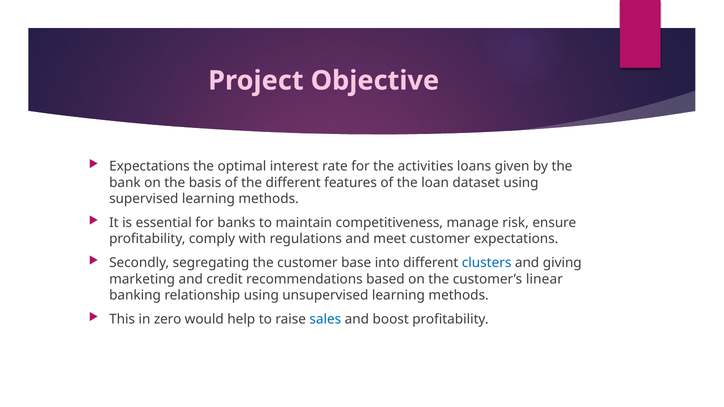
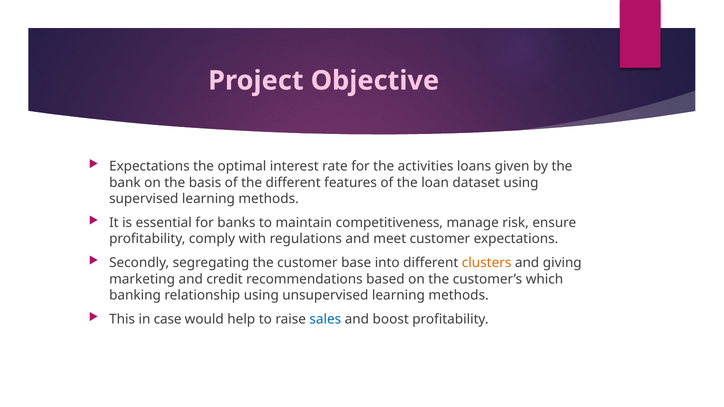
clusters colour: blue -> orange (487, 263)
linear: linear -> which (544, 279)
zero: zero -> case (168, 319)
